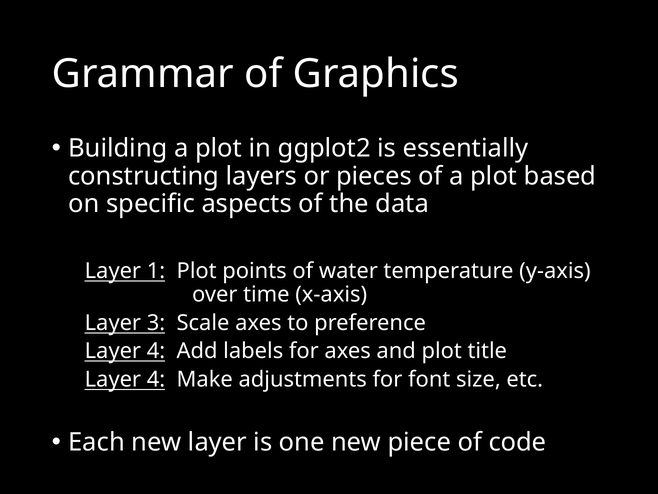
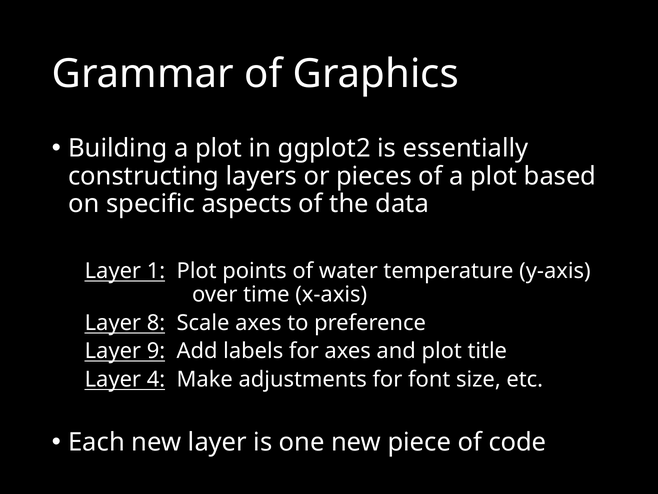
3: 3 -> 8 (156, 323)
4: 4 -> 9 (156, 351)
